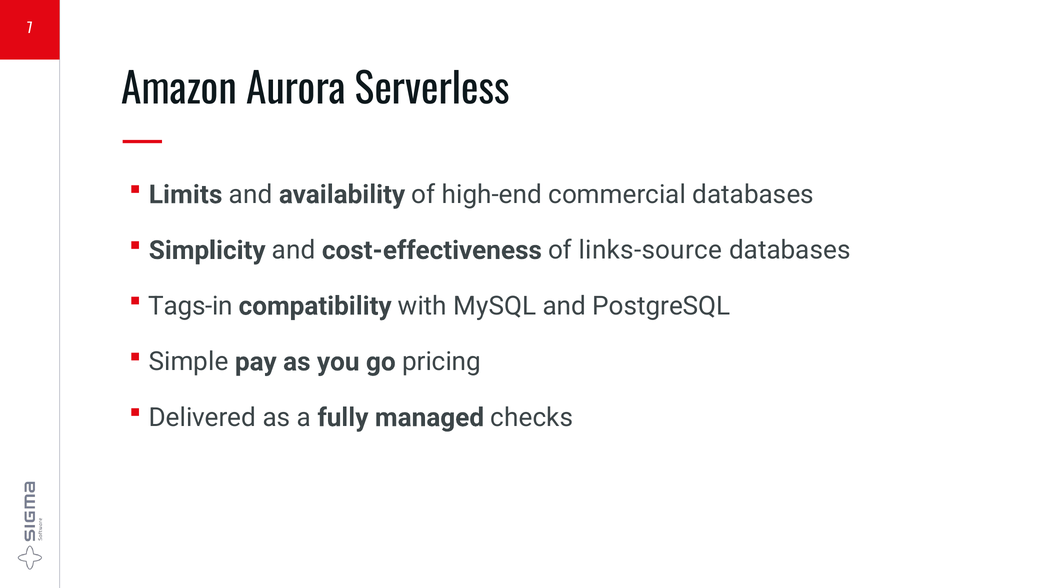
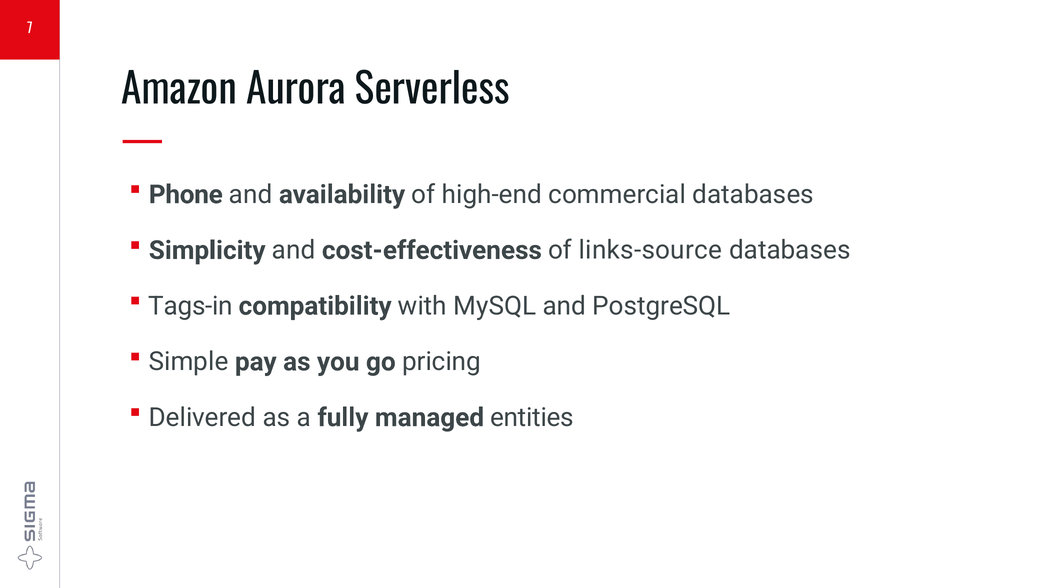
Limits: Limits -> Phone (186, 195)
checks: checks -> entities (532, 418)
